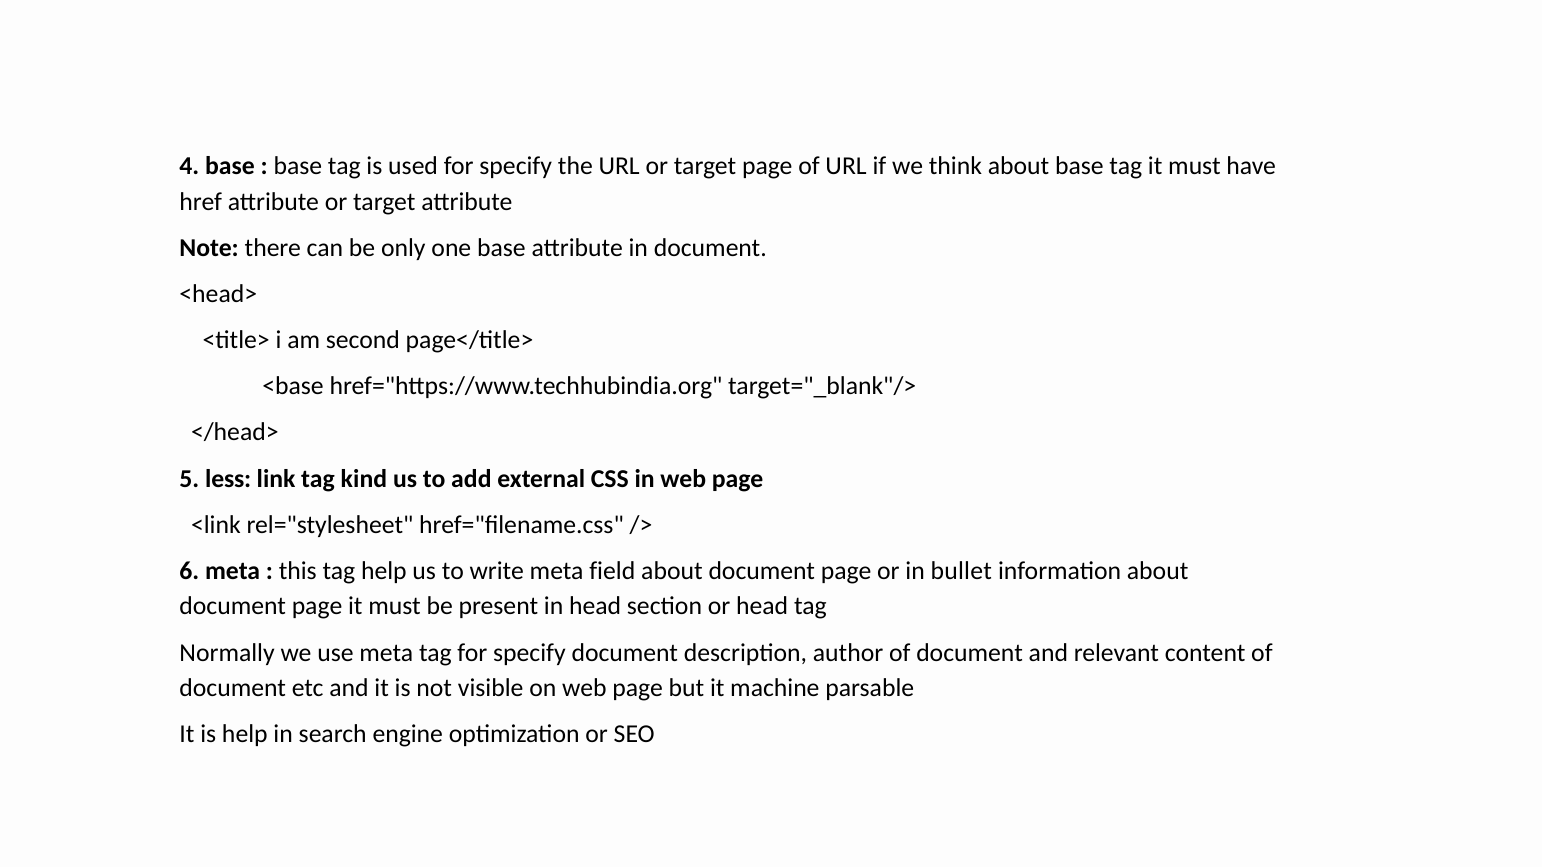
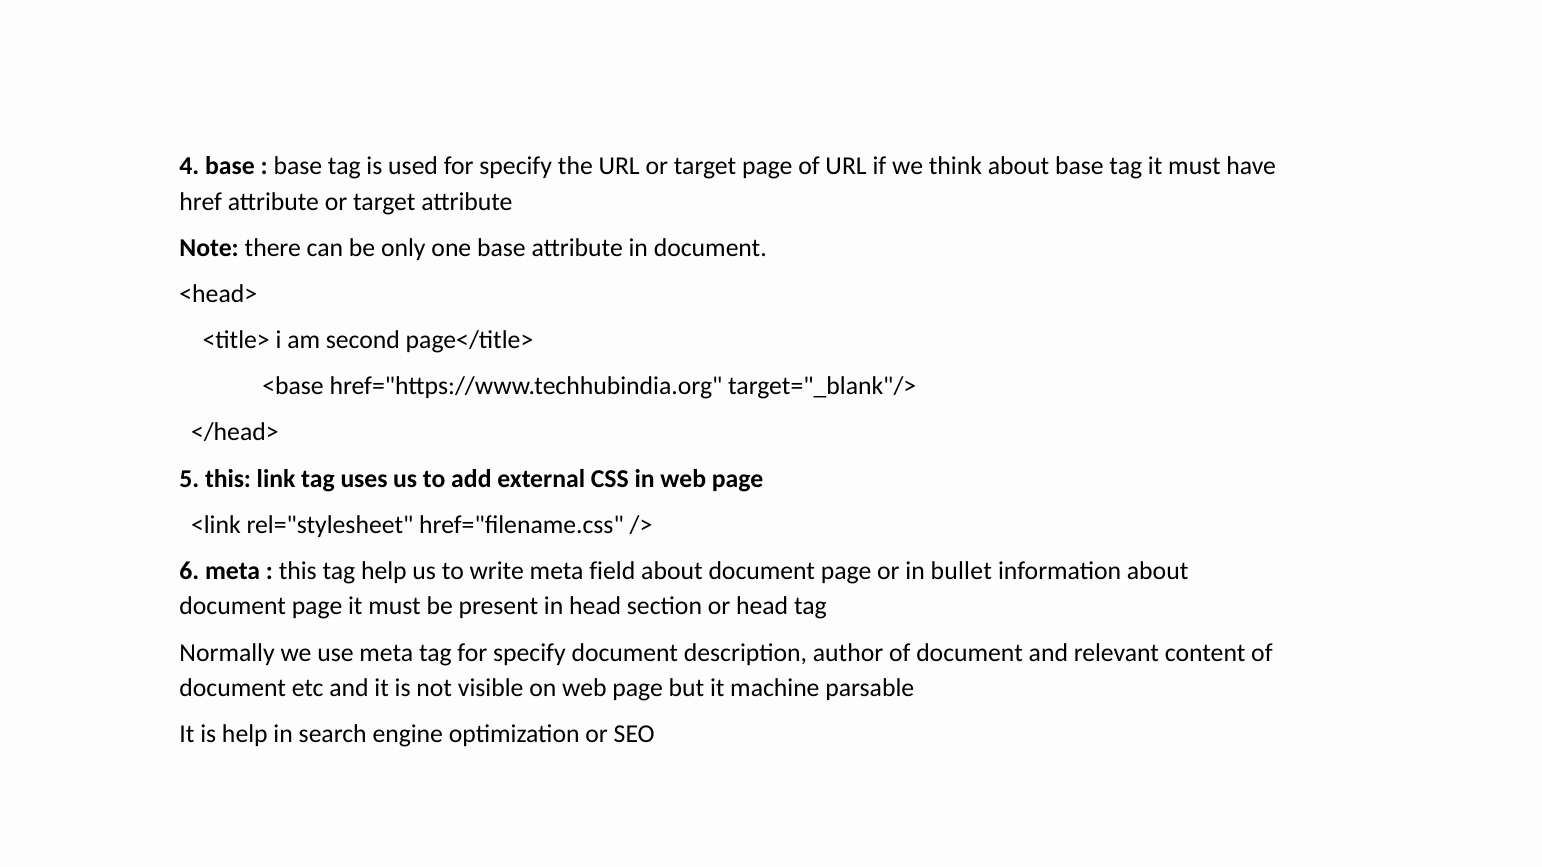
5 less: less -> this (228, 479)
kind: kind -> uses (364, 479)
